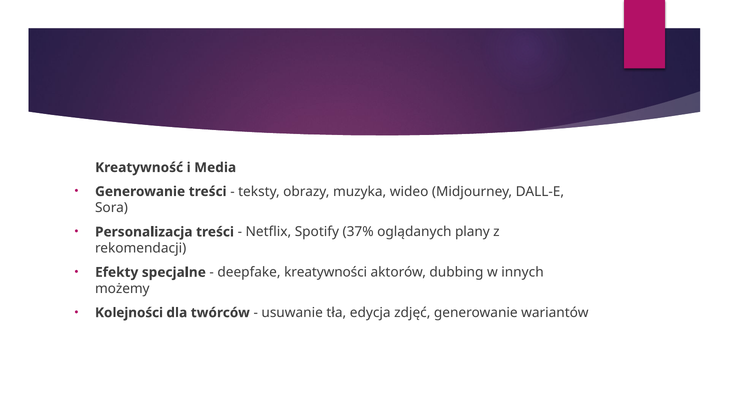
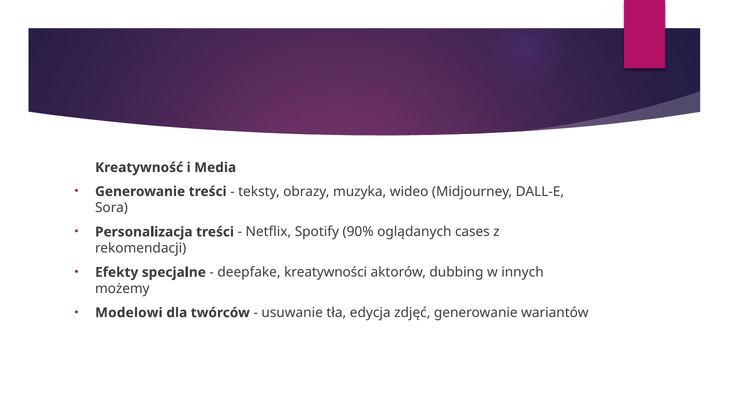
37%: 37% -> 90% (358, 232)
plany: plany -> cases (472, 232)
Kolejności: Kolejności -> Modelowi (129, 313)
